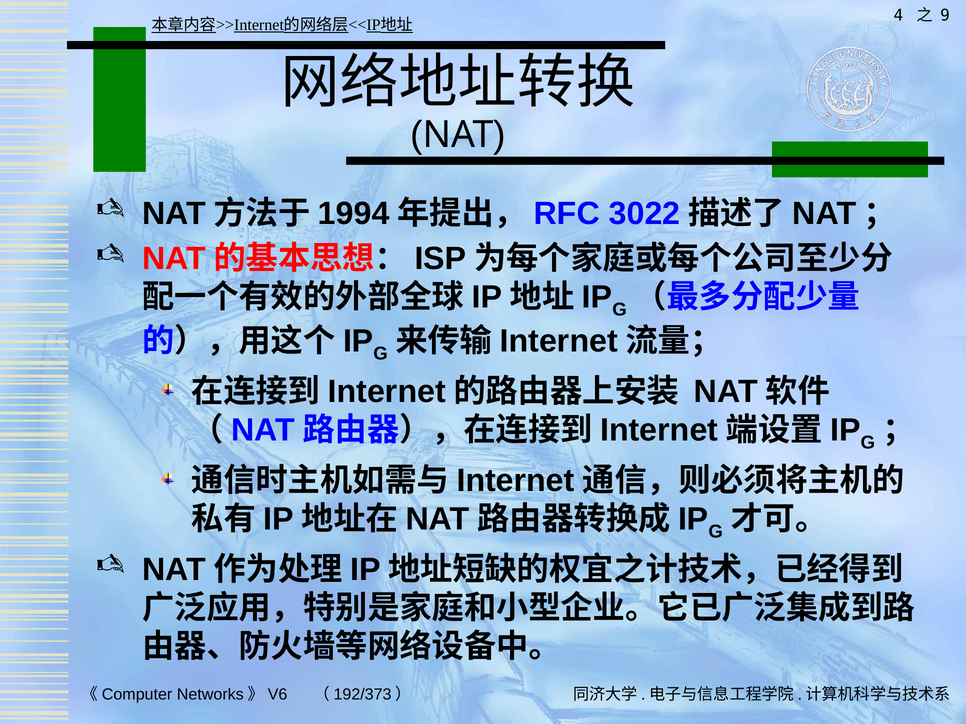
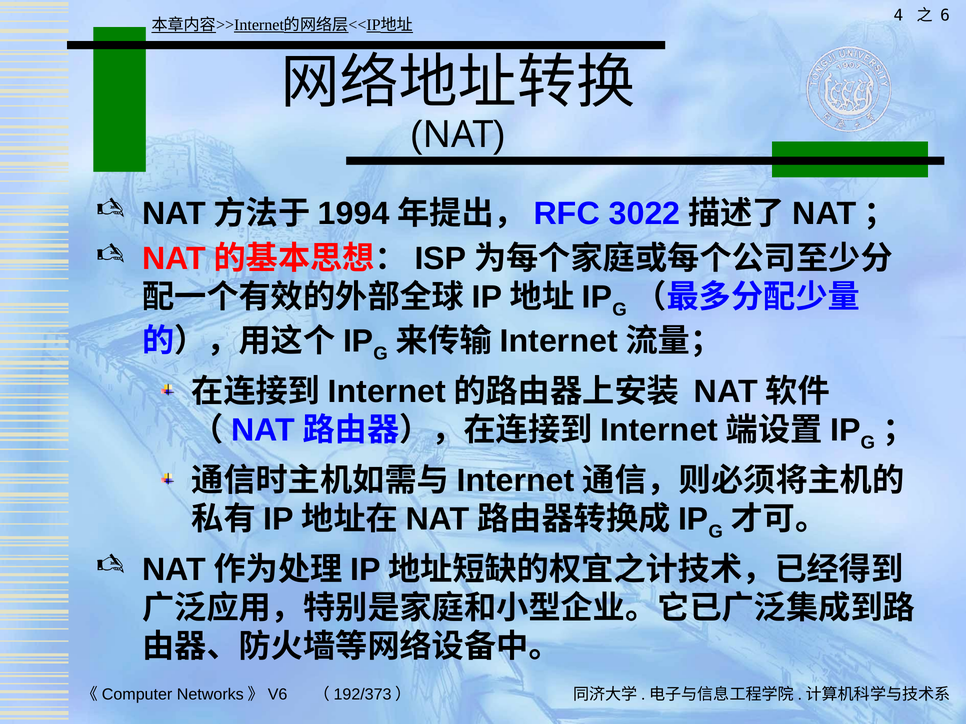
9: 9 -> 6 (945, 16)
